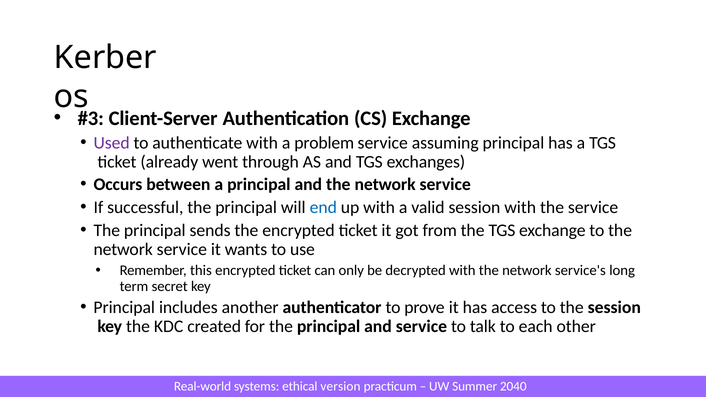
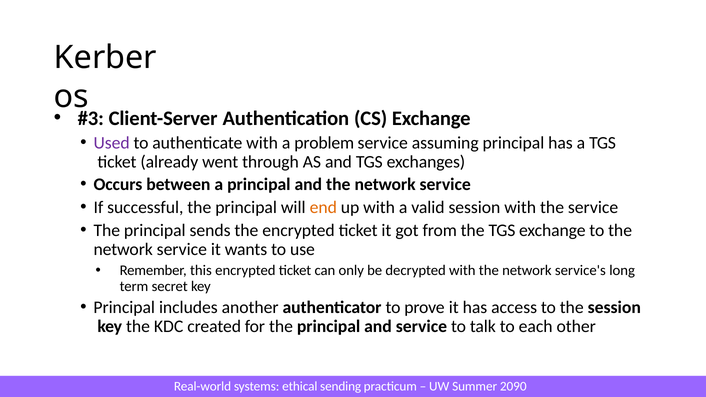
end colour: blue -> orange (323, 207)
version: version -> sending (341, 387)
2040: 2040 -> 2090 (513, 387)
